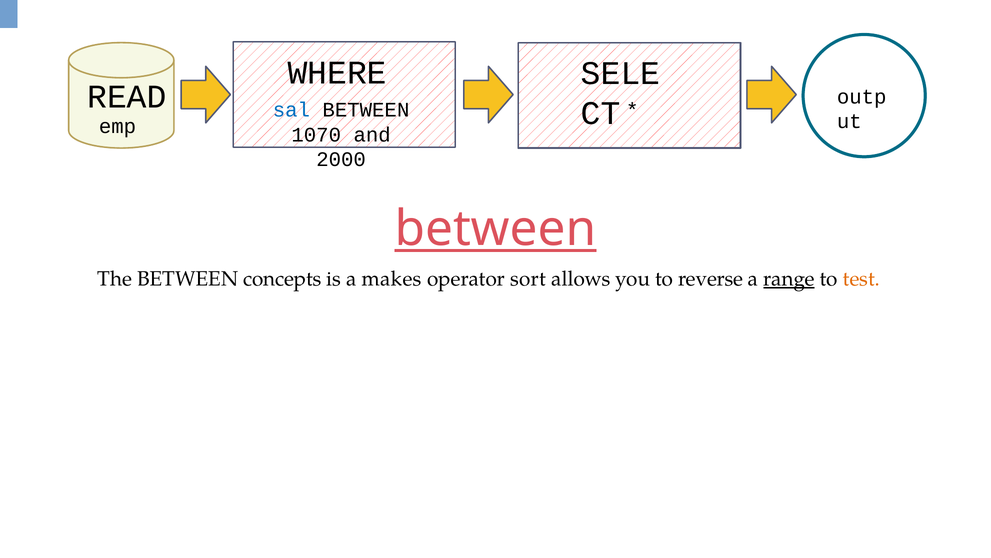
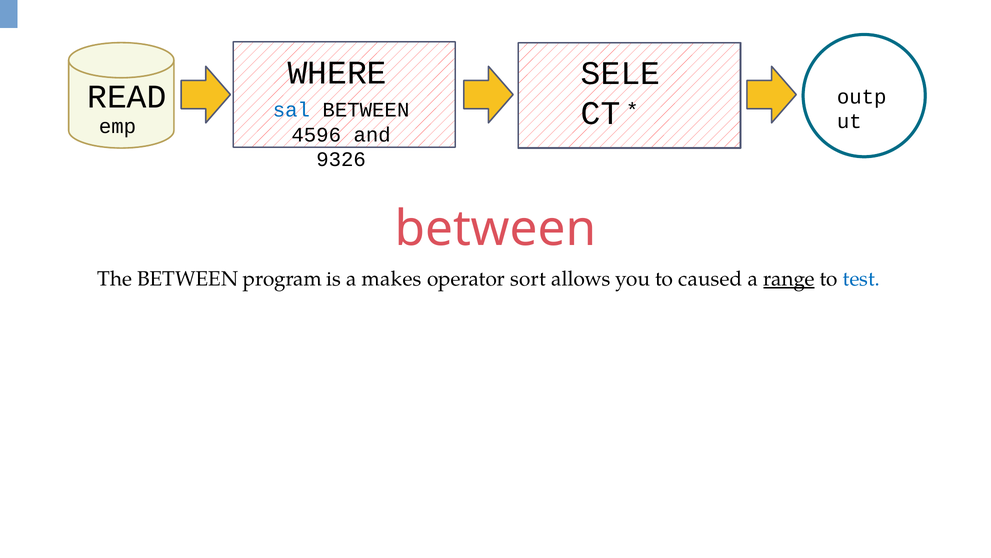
1070: 1070 -> 4596 (316, 135)
2000: 2000 -> 9326 (341, 159)
between underline: present -> none (495, 229)
concepts: concepts -> program (282, 279)
reverse: reverse -> caused (710, 279)
test colour: orange -> blue (861, 279)
